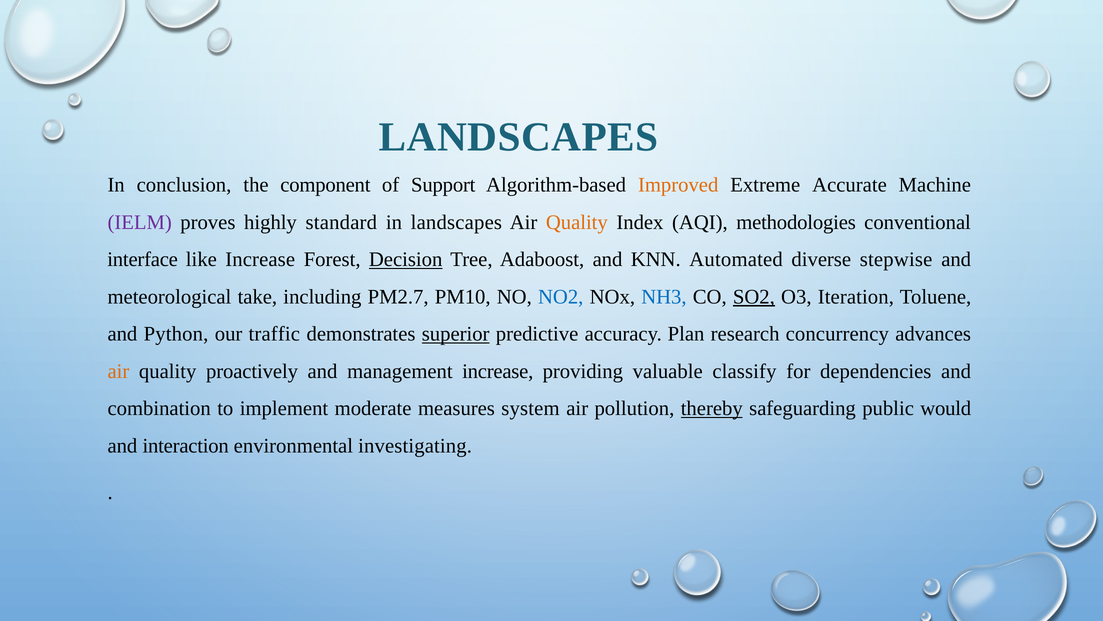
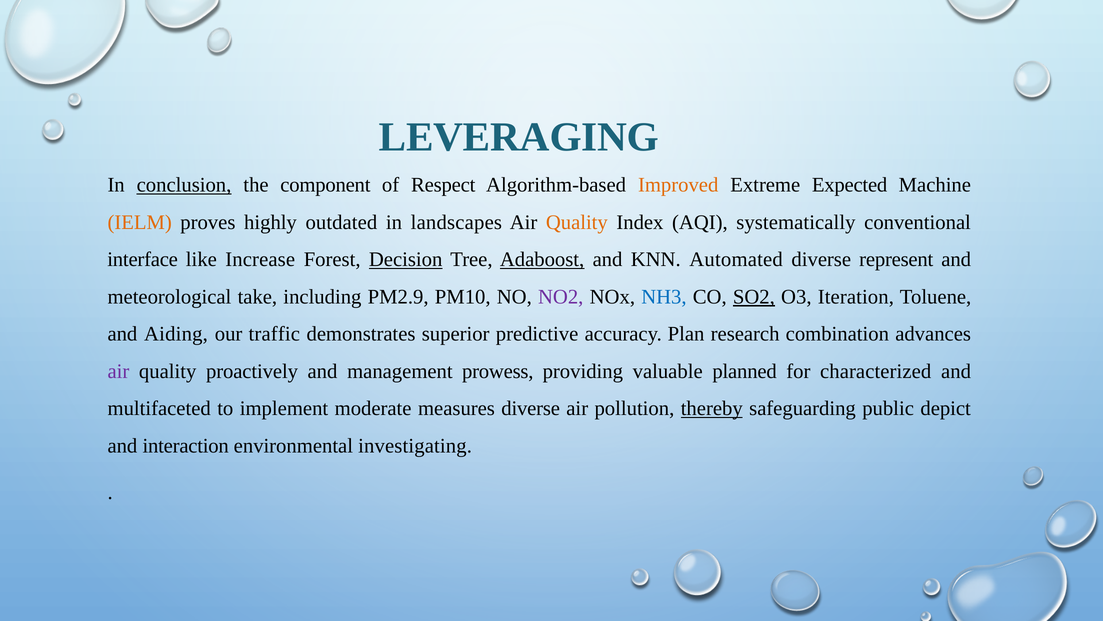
LANDSCAPES: LANDSCAPES -> LEVERAGING (519, 137)
conclusion underline: none -> present (184, 185)
Support: Support -> Respect (443, 185)
Accurate: Accurate -> Expected (850, 185)
IELM colour: purple -> orange (140, 222)
standard: standard -> outdated (341, 222)
methodologies: methodologies -> systematically (796, 222)
Adaboost underline: none -> present (542, 259)
stepwise: stepwise -> represent (896, 259)
PM2.7: PM2.7 -> PM2.9 (398, 297)
NO2 colour: blue -> purple (561, 297)
Python: Python -> Aiding (176, 334)
superior underline: present -> none (456, 334)
concurrency: concurrency -> combination (837, 334)
air colour: orange -> purple (118, 371)
management increase: increase -> prowess (498, 371)
classify: classify -> planned (745, 371)
dependencies: dependencies -> characterized (876, 371)
combination: combination -> multifaceted (159, 408)
measures system: system -> diverse (531, 408)
would: would -> depict (946, 408)
